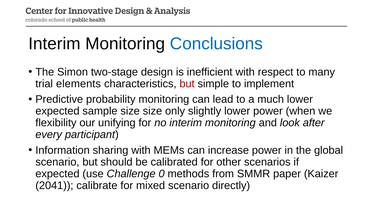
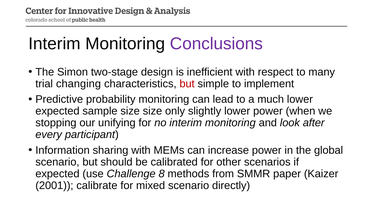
Conclusions colour: blue -> purple (216, 44)
elements: elements -> changing (78, 84)
flexibility: flexibility -> stopping (56, 123)
0: 0 -> 8 (162, 174)
2041: 2041 -> 2001 (54, 185)
